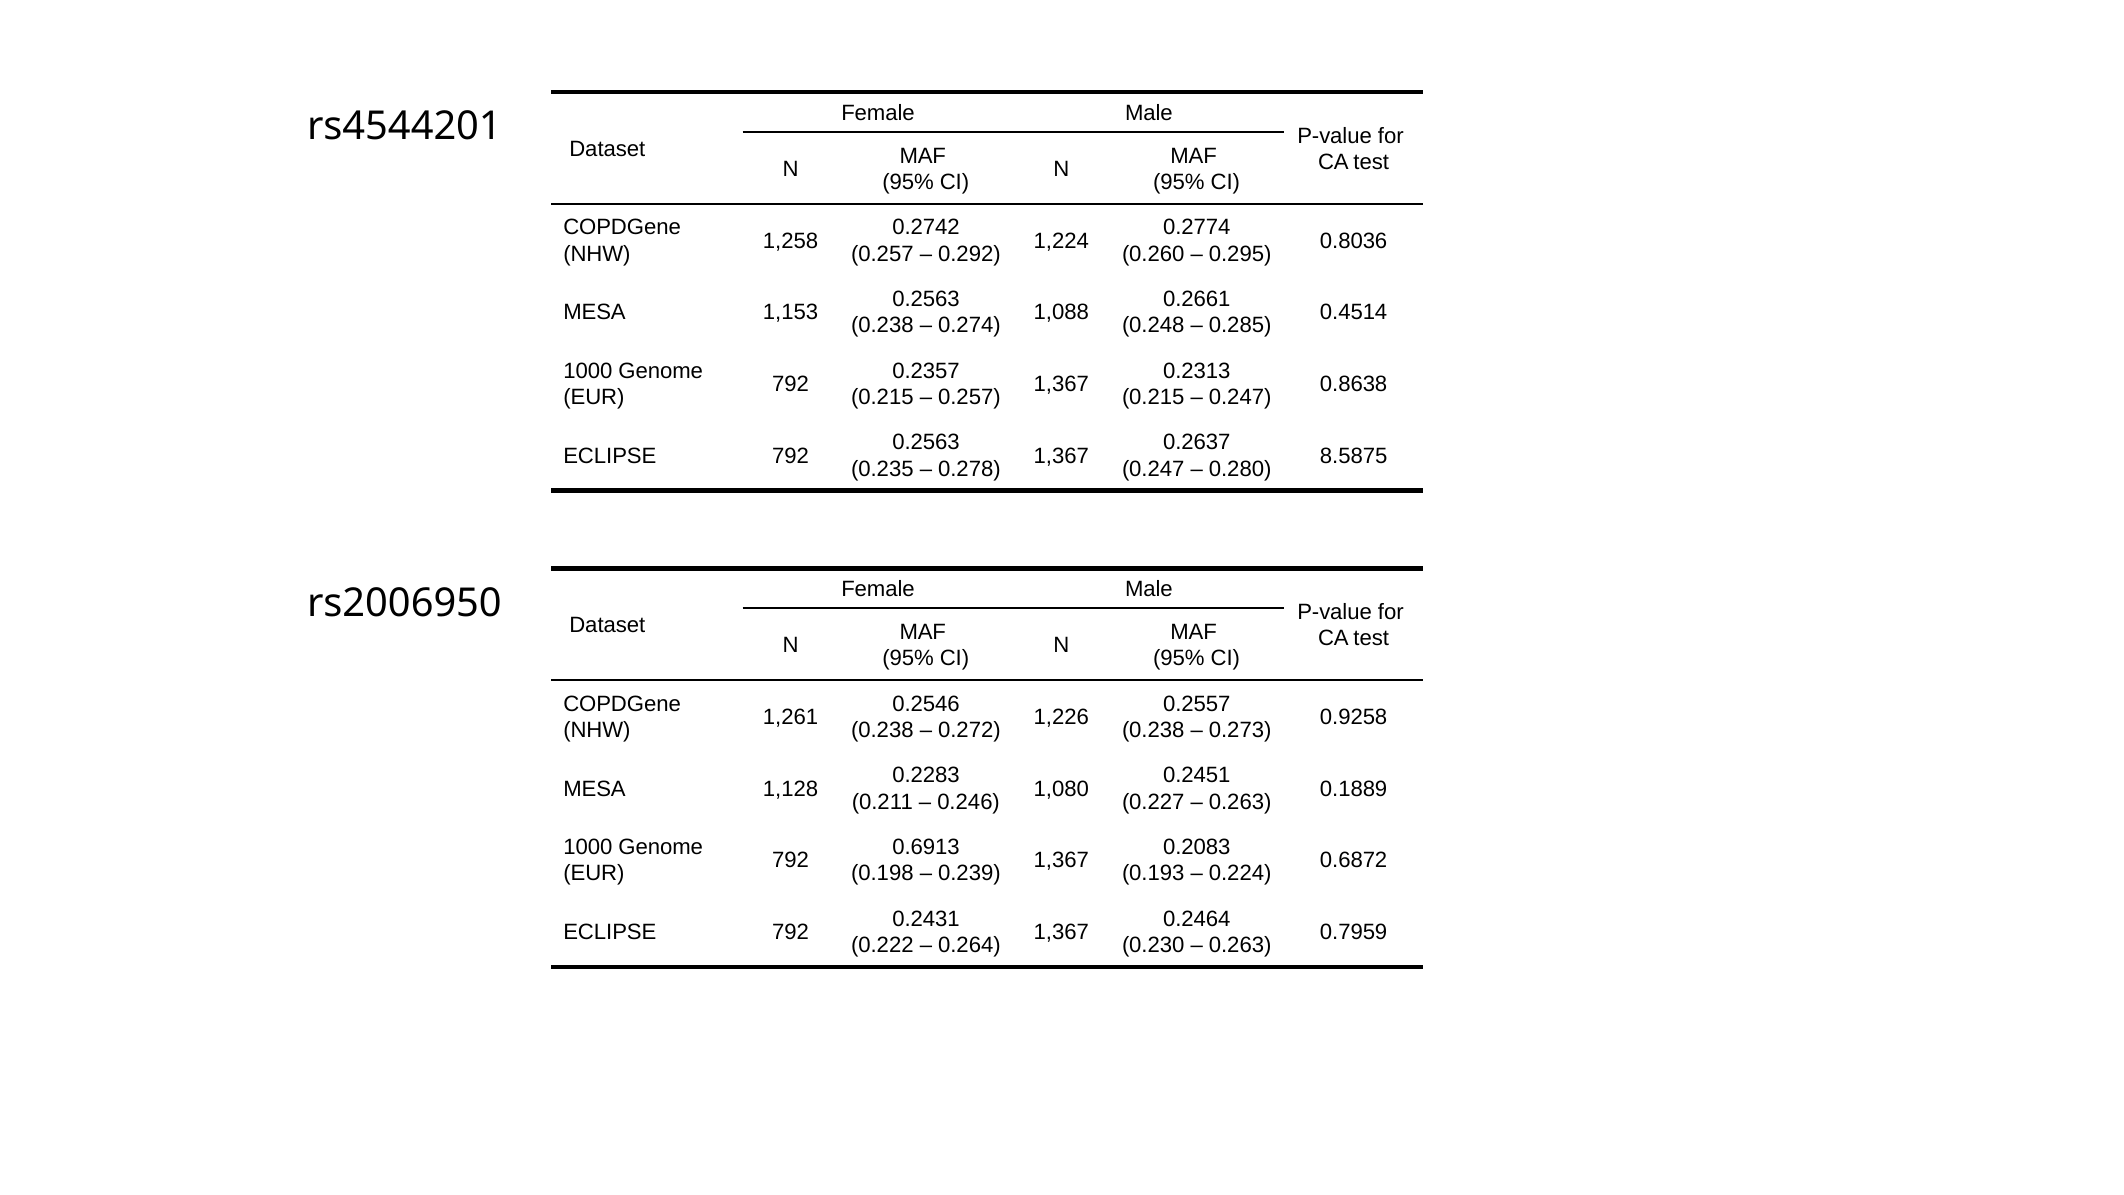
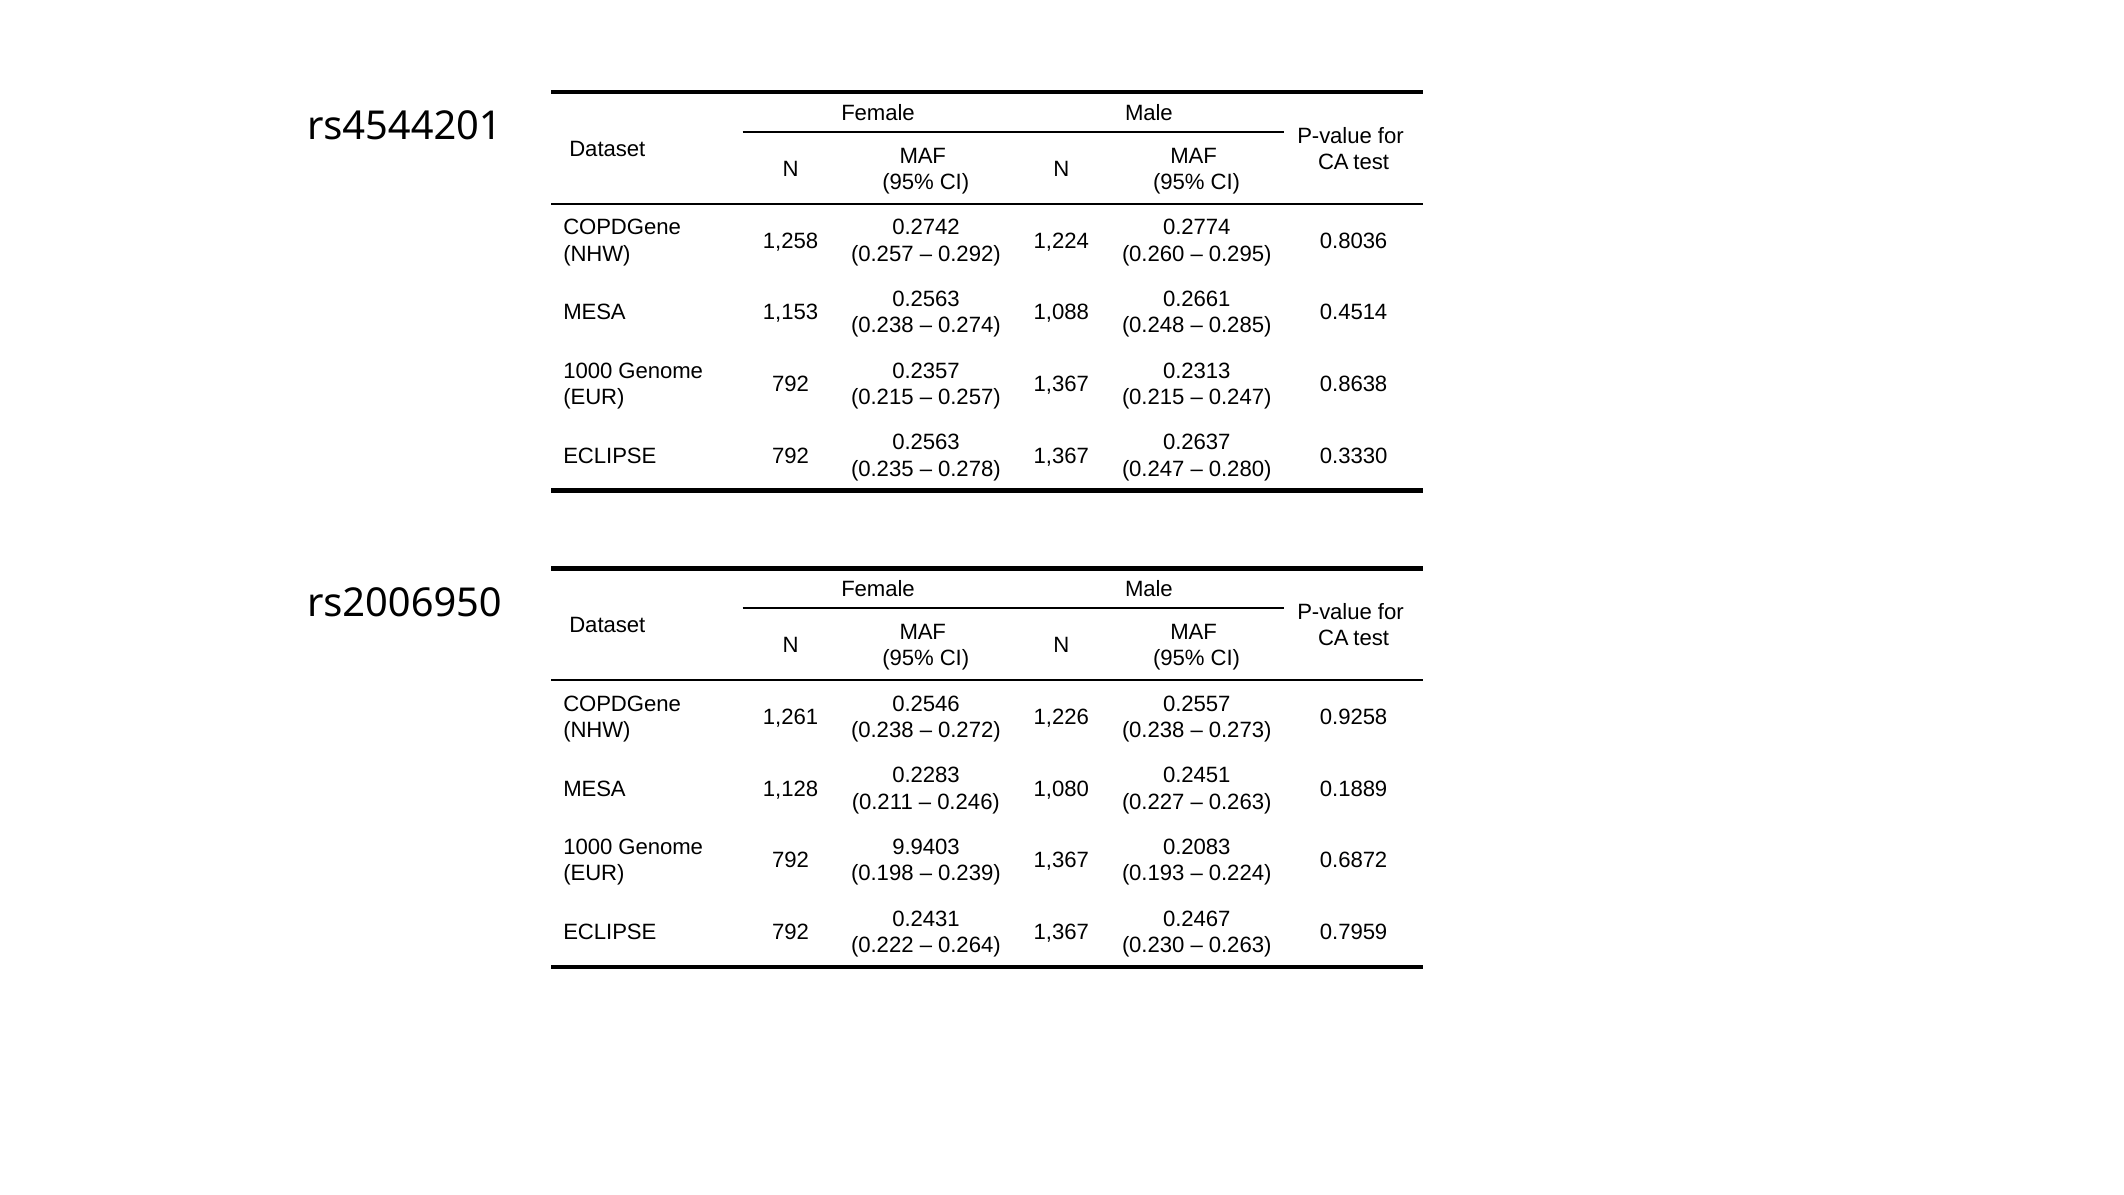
8.5875: 8.5875 -> 0.3330 (1354, 456)
0.6913: 0.6913 -> 9.9403 (926, 847)
0.2464: 0.2464 -> 0.2467 (1197, 919)
